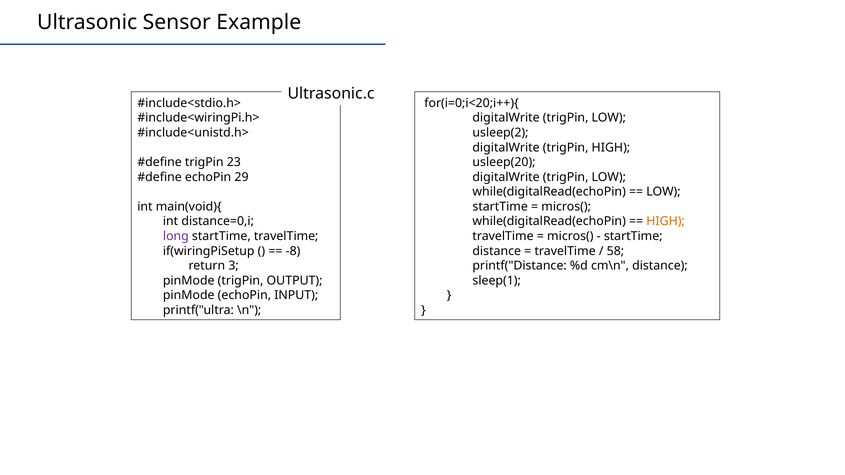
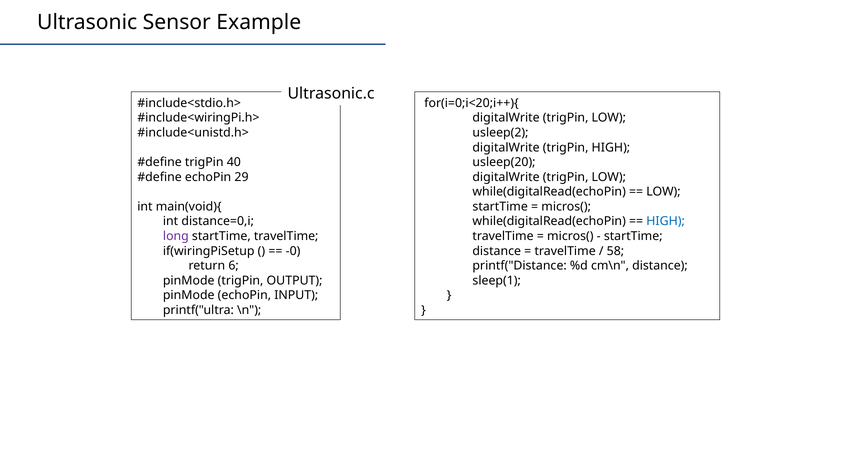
23: 23 -> 40 (234, 162)
HIGH colour: orange -> blue (666, 222)
-8: -8 -> -0 (293, 251)
3: 3 -> 6 (234, 266)
